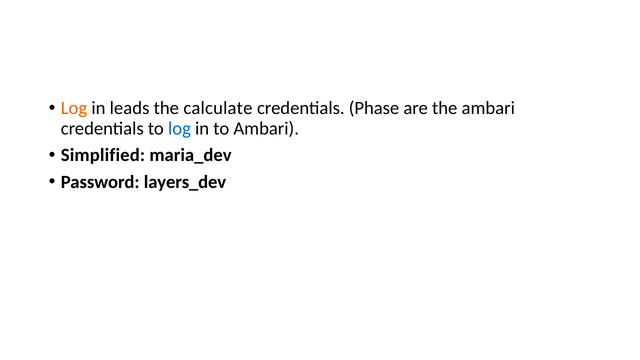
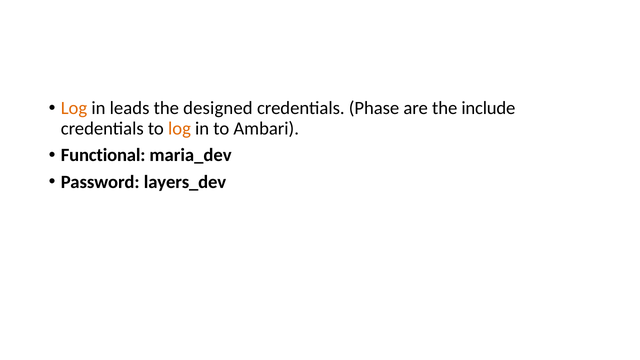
calculate: calculate -> designed (218, 108)
the ambari: ambari -> include (488, 108)
log colour: blue -> orange (179, 128)
Simplified: Simplified -> Functional (103, 155)
